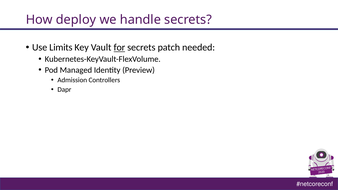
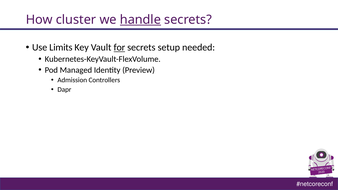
deploy: deploy -> cluster (76, 20)
handle underline: none -> present (140, 20)
patch: patch -> setup (169, 48)
